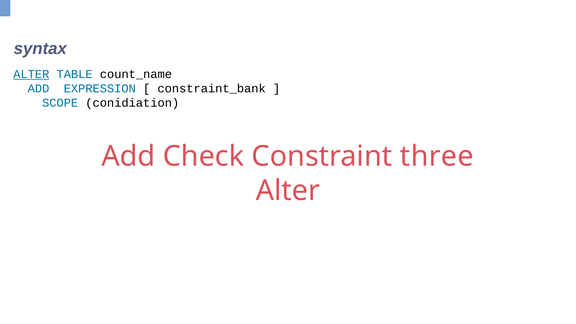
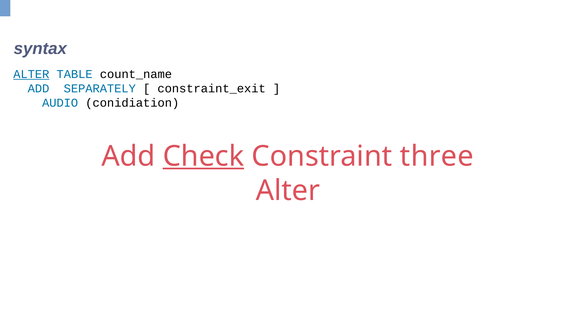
EXPRESSION: EXPRESSION -> SEPARATELY (100, 89)
constraint_bank: constraint_bank -> constraint_exit (212, 89)
SCOPE: SCOPE -> AUDIO (60, 103)
Check underline: none -> present (203, 156)
